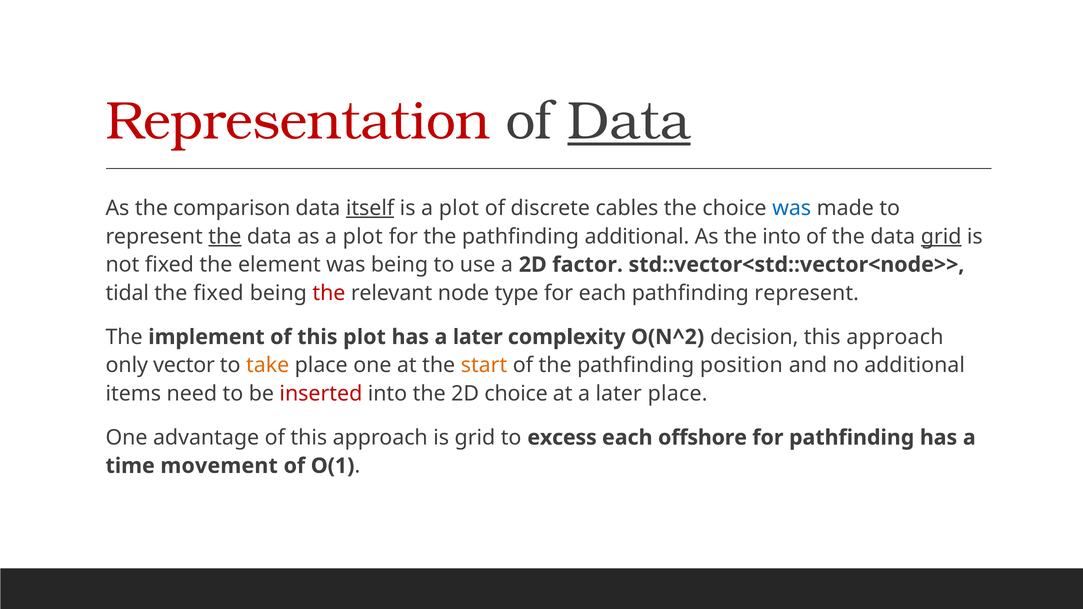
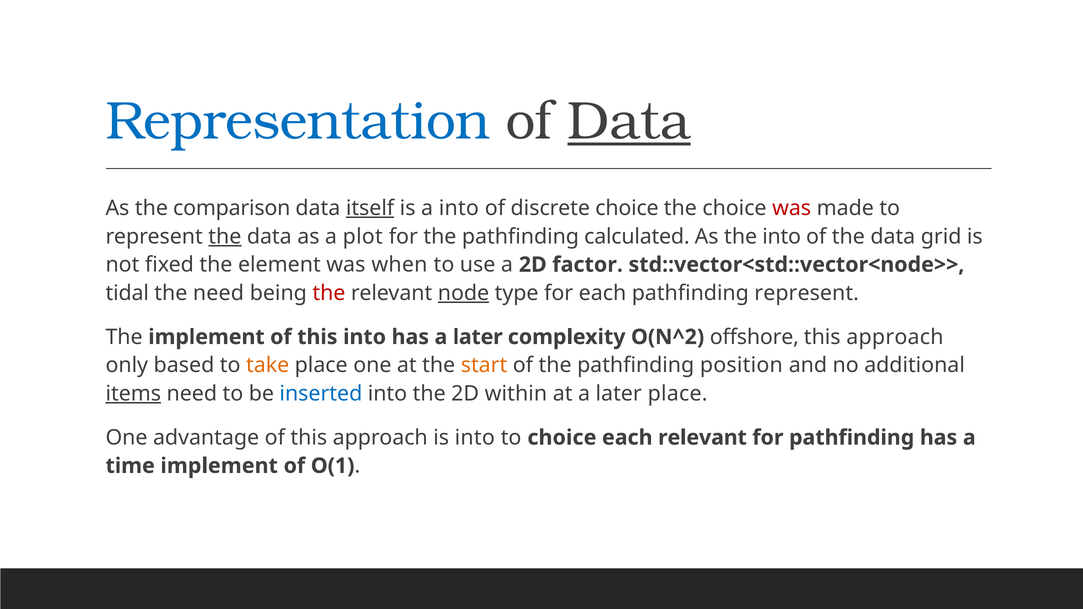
Representation colour: red -> blue (298, 121)
is a plot: plot -> into (459, 208)
discrete cables: cables -> choice (627, 208)
was colour: blue -> red (792, 208)
pathfinding additional: additional -> calculated (637, 237)
grid underline: present -> none (941, 237)
was being: being -> when (399, 265)
the fixed: fixed -> need (218, 293)
node underline: none -> present (464, 293)
this plot: plot -> into (365, 337)
decision: decision -> offshore (754, 337)
vector: vector -> based (184, 365)
items underline: none -> present (133, 394)
inserted colour: red -> blue (321, 394)
2D choice: choice -> within (516, 394)
is grid: grid -> into (475, 438)
to excess: excess -> choice (562, 438)
each offshore: offshore -> relevant (702, 438)
time movement: movement -> implement (219, 466)
